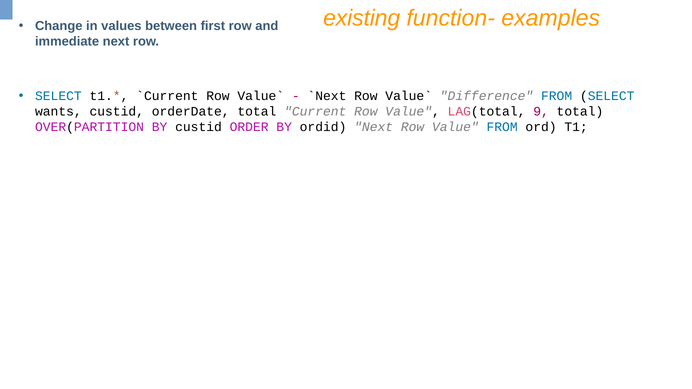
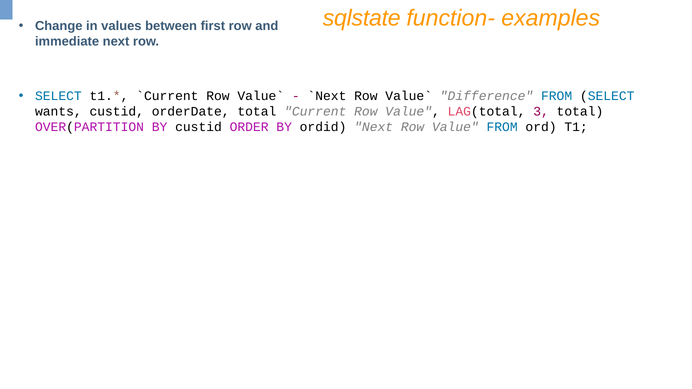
existing: existing -> sqlstate (362, 18)
9: 9 -> 3 (541, 112)
